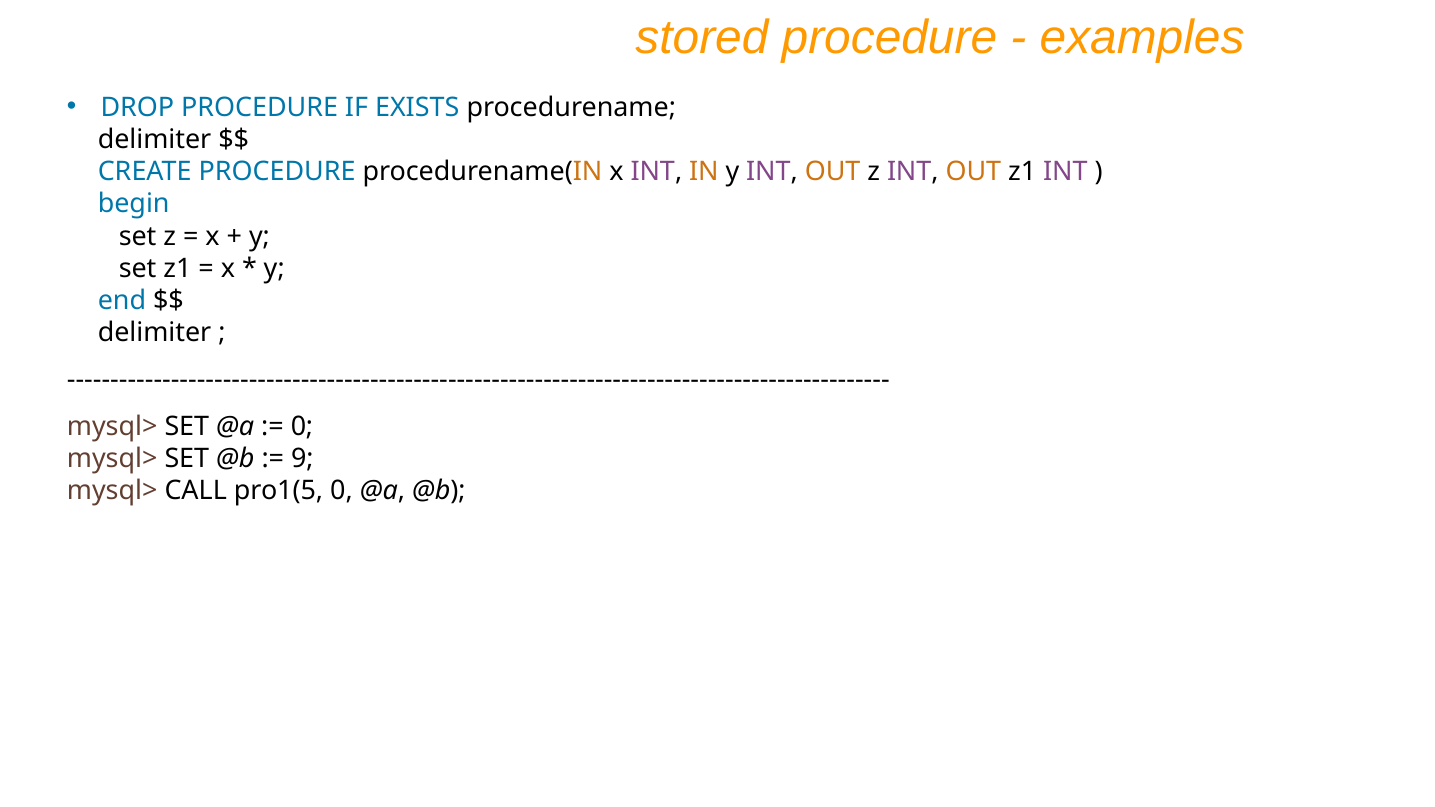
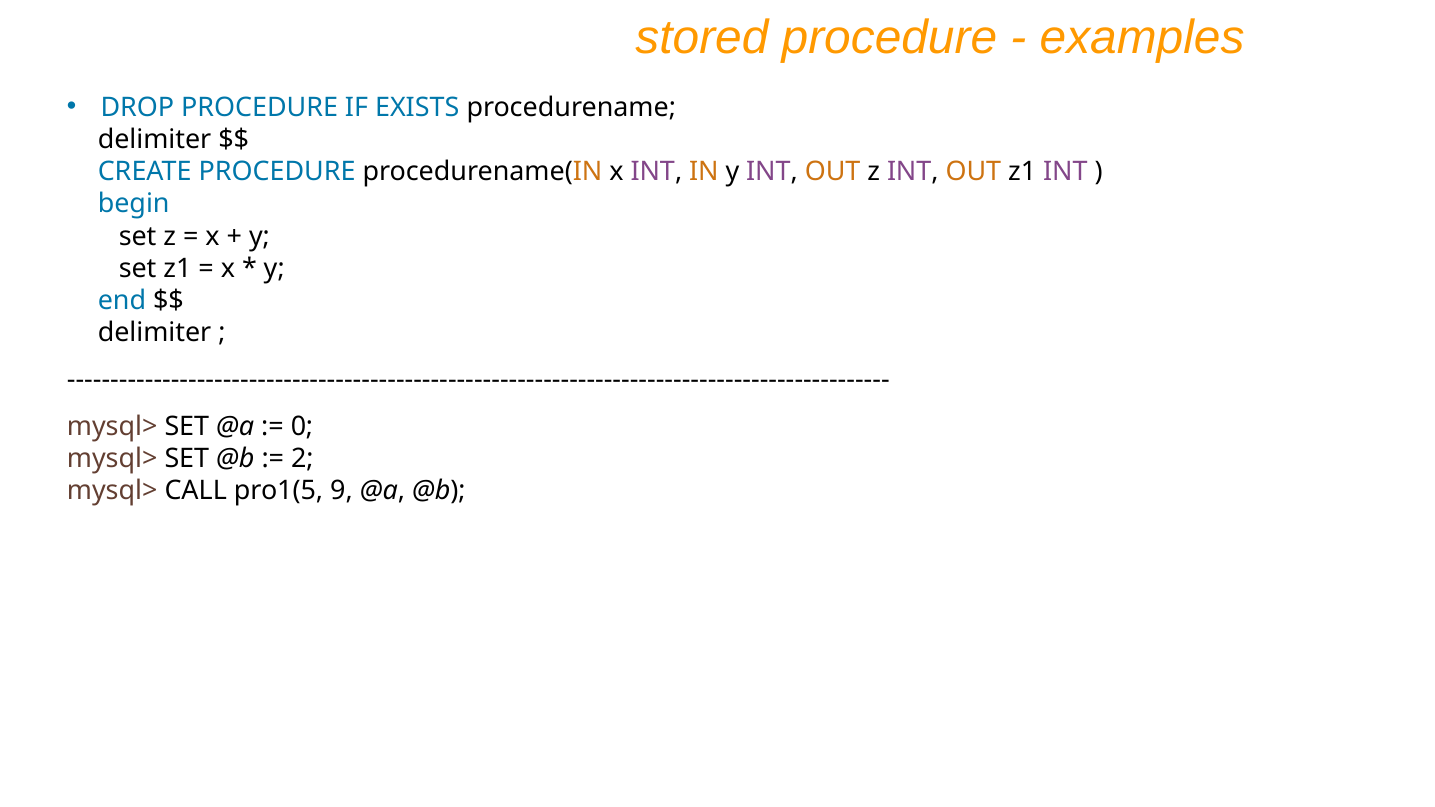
9: 9 -> 2 (302, 459)
pro1(5 0: 0 -> 9 (341, 491)
